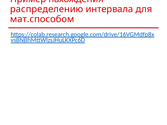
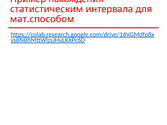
распределению: распределению -> статистическим (47, 9)
